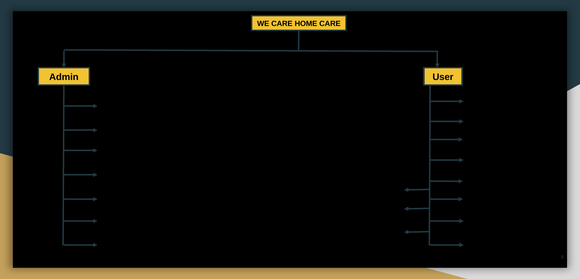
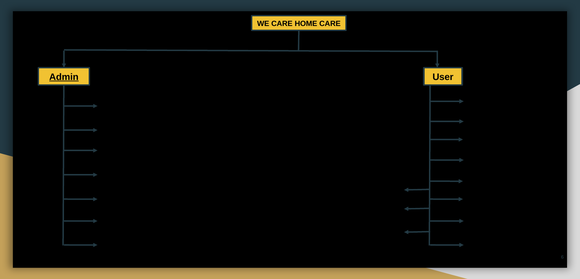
Admin underline: none -> present (64, 77)
